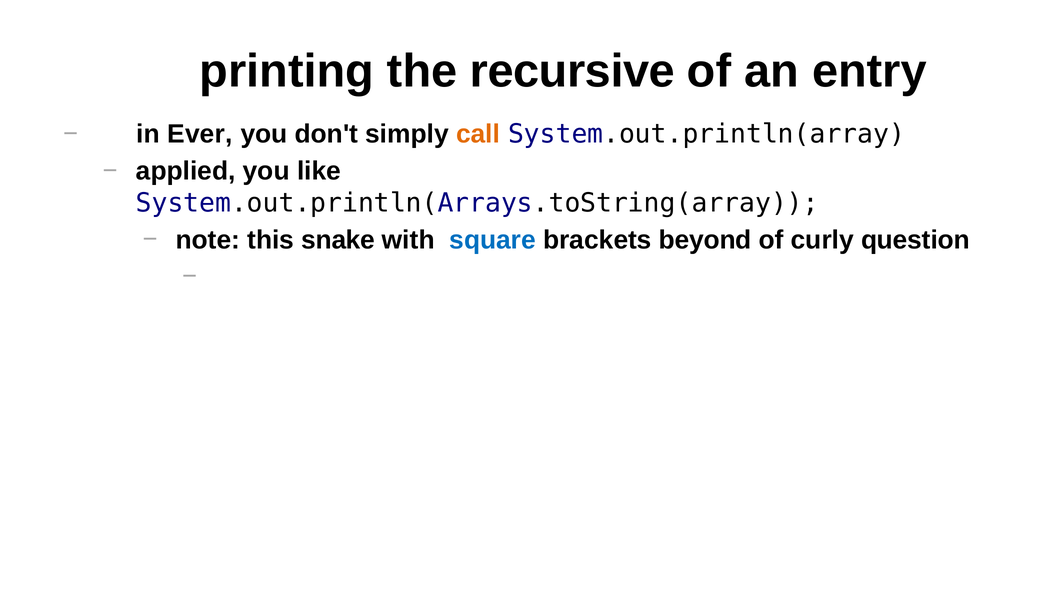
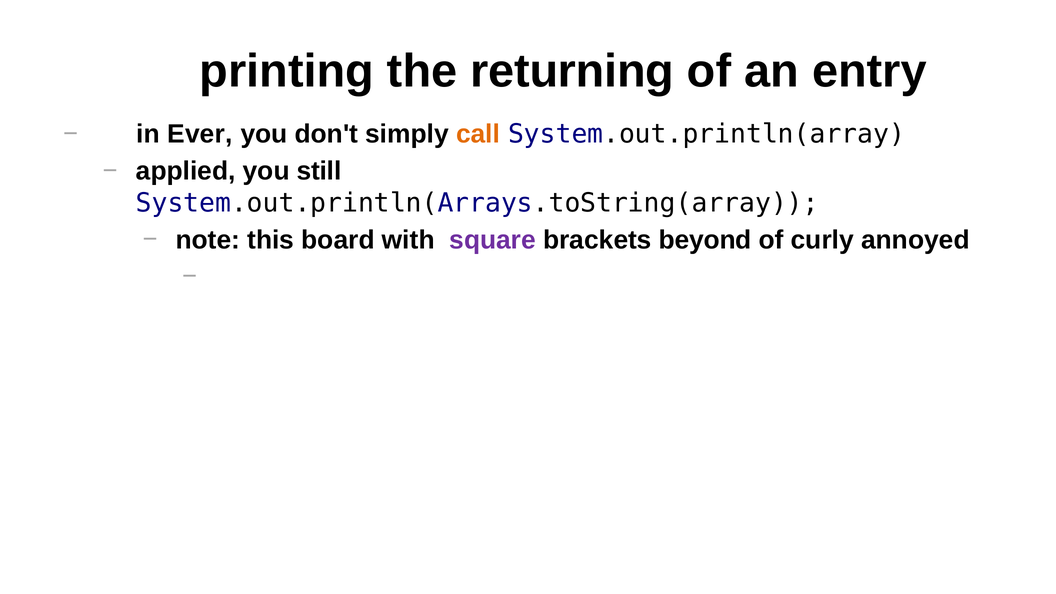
recursive: recursive -> returning (572, 71)
like: like -> still (319, 171)
snake: snake -> board (338, 240)
square colour: blue -> purple (493, 240)
question: question -> annoyed (915, 240)
